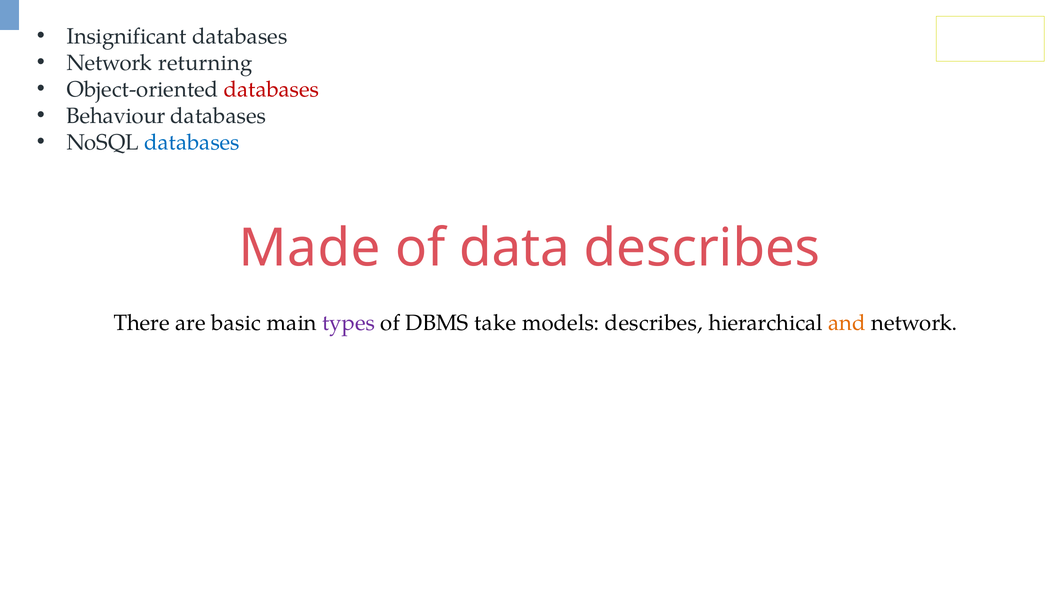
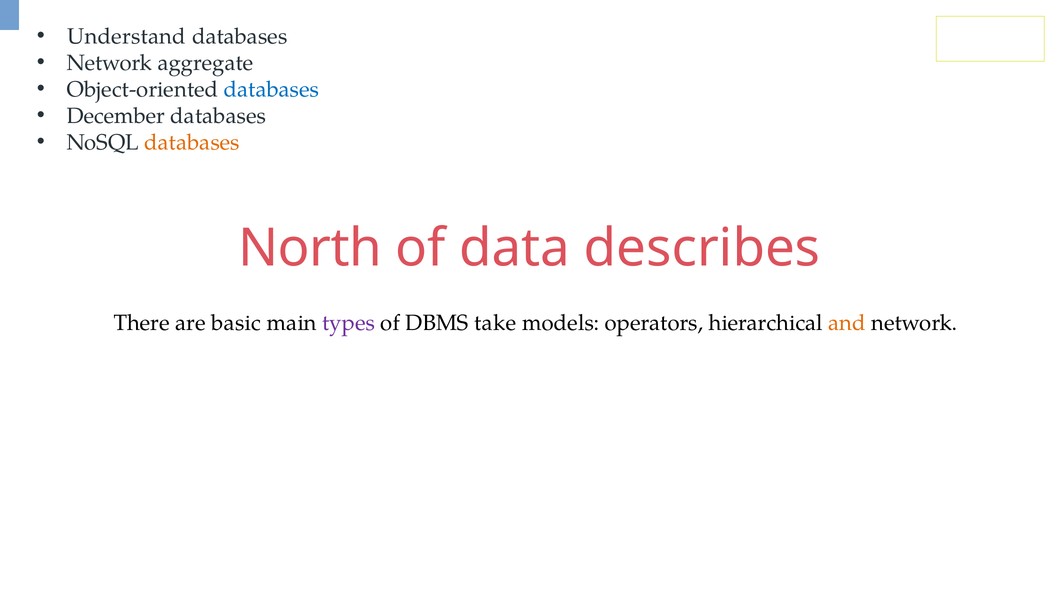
Insignificant: Insignificant -> Understand (127, 36)
returning: returning -> aggregate (206, 63)
databases colour: red -> blue (271, 89)
Behaviour: Behaviour -> December (116, 116)
databases colour: blue -> orange (192, 142)
Made: Made -> North (310, 248)
models describes: describes -> operators (654, 323)
